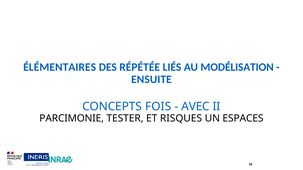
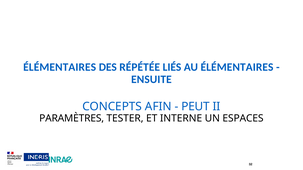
AU MODÉLISATION: MODÉLISATION -> ÉLÉMENTAIRES (237, 67)
FOIS: FOIS -> AFIN (158, 107)
AVEC: AVEC -> PEUT (196, 107)
PARCIMONIE: PARCIMONIE -> PARAMÈTRES (72, 119)
RISQUES: RISQUES -> INTERNE (181, 119)
